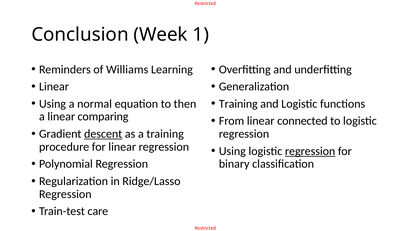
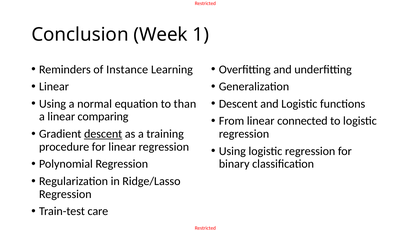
Williams: Williams -> Instance (127, 69)
then: then -> than (185, 104)
Training: Training -> Descent (238, 104)
regression underline: present -> none (310, 151)
